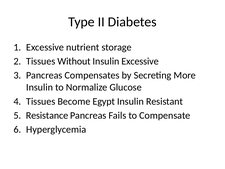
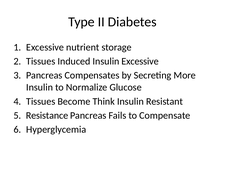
Without: Without -> Induced (74, 61)
Egypt: Egypt -> Think (104, 101)
